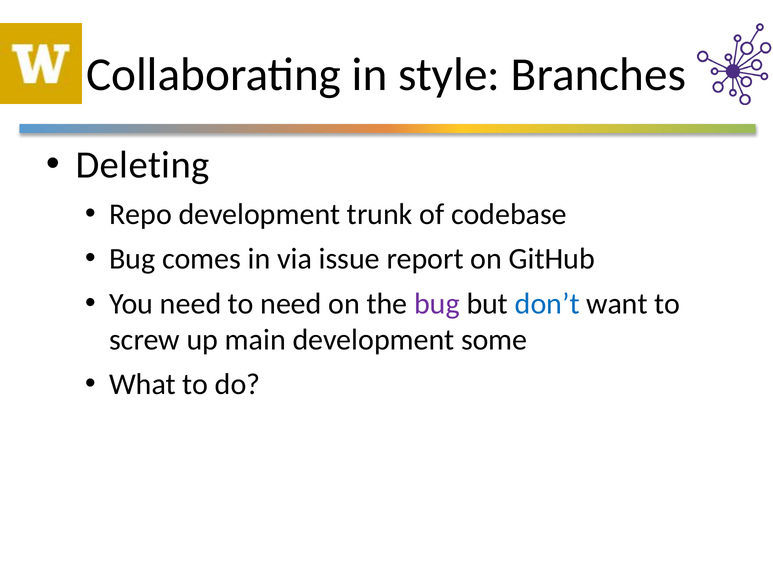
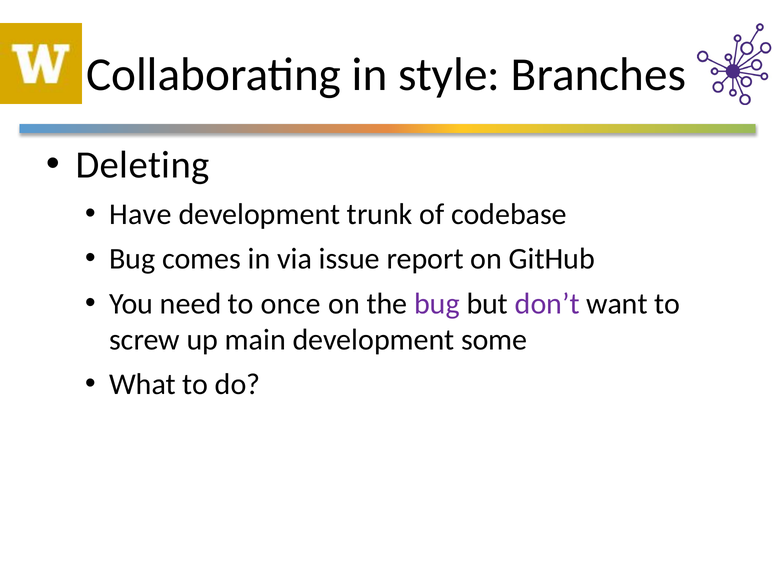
Repo: Repo -> Have (140, 214)
to need: need -> once (291, 304)
don’t colour: blue -> purple (547, 304)
